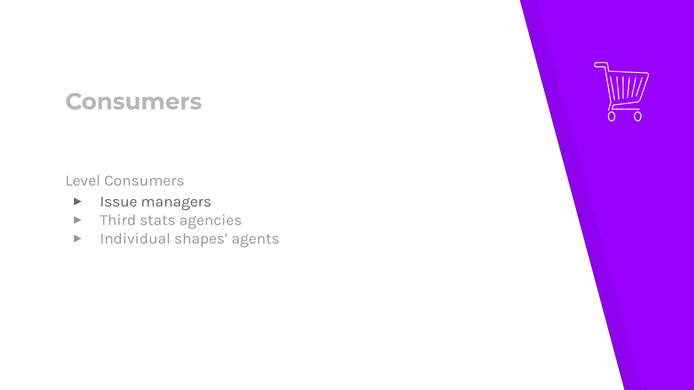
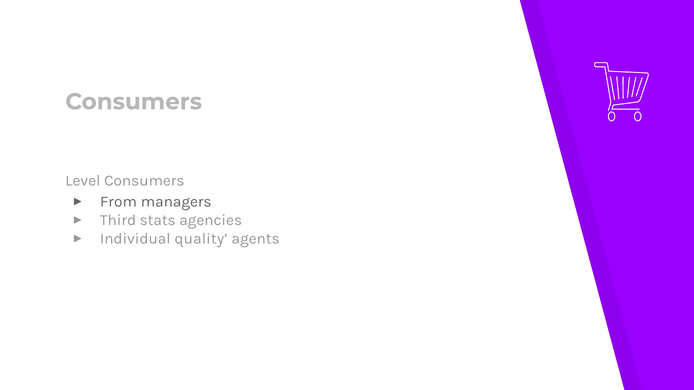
Issue: Issue -> From (119, 202)
shapes: shapes -> quality (201, 239)
